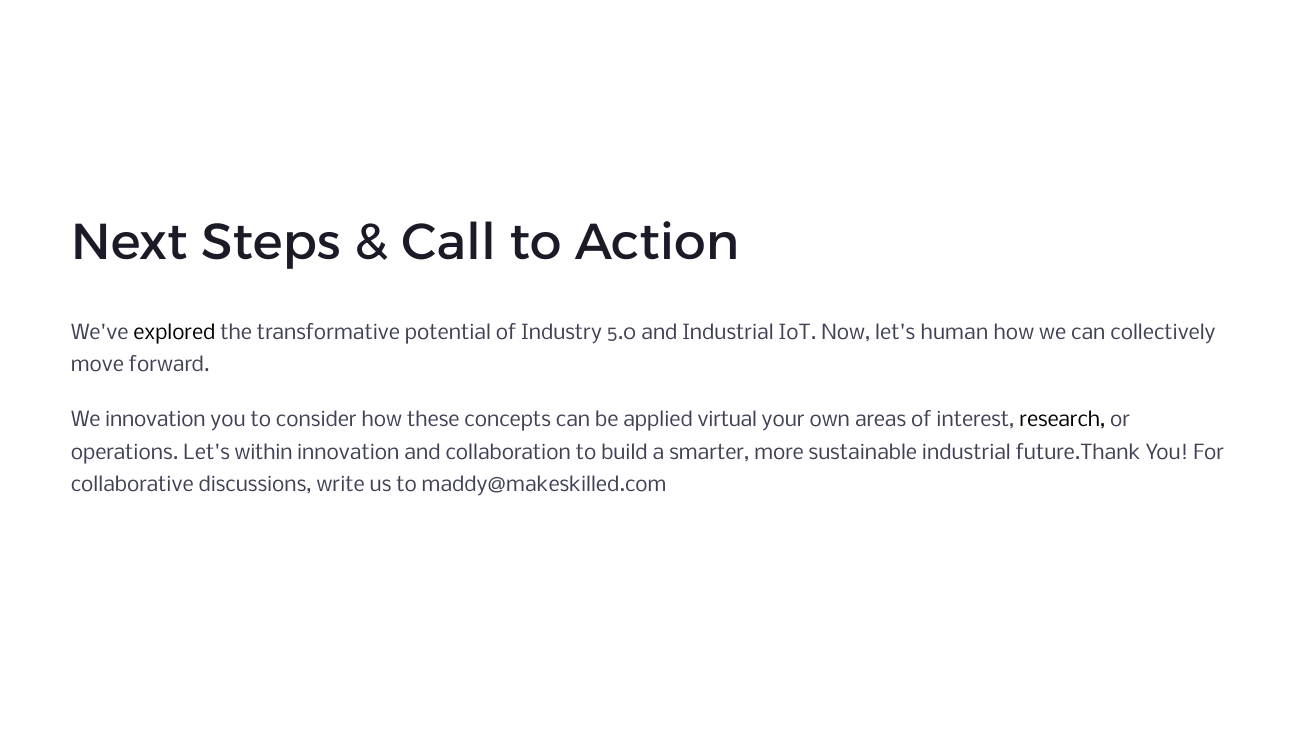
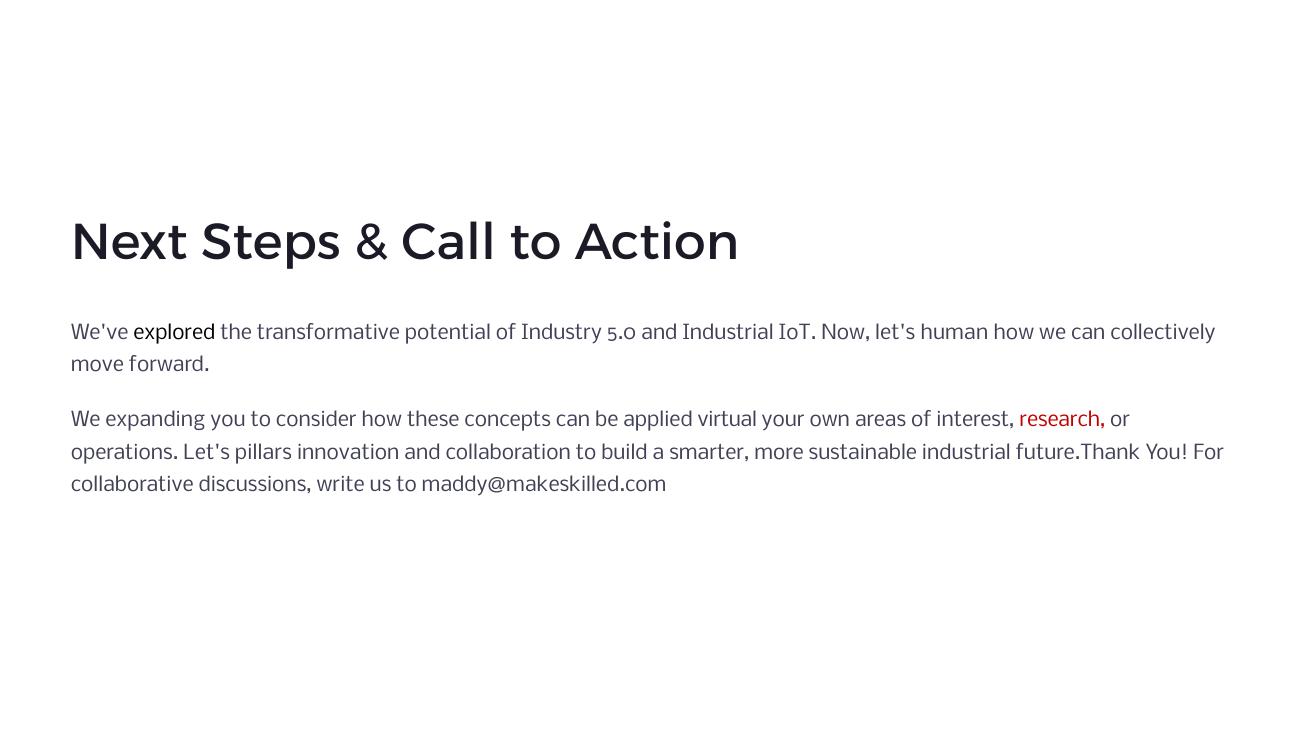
We innovation: innovation -> expanding (155, 420)
research colour: black -> red (1062, 420)
within: within -> pillars (263, 453)
